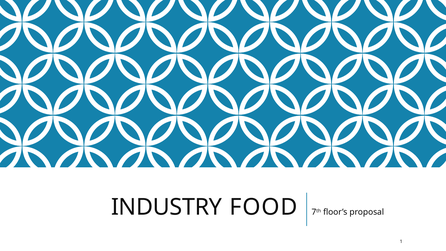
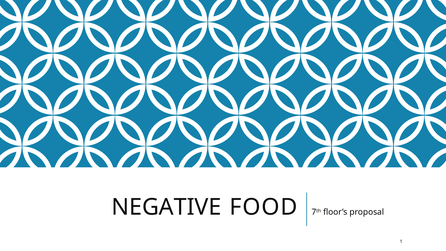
INDUSTRY: INDUSTRY -> NEGATIVE (166, 207)
